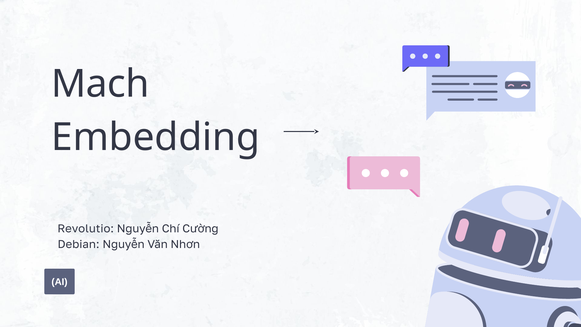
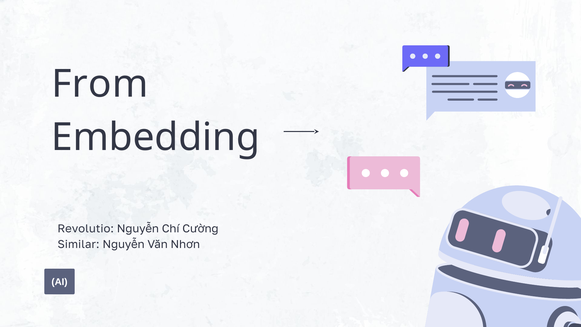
Mach: Mach -> From (100, 84)
Debian: Debian -> Similar (79, 244)
